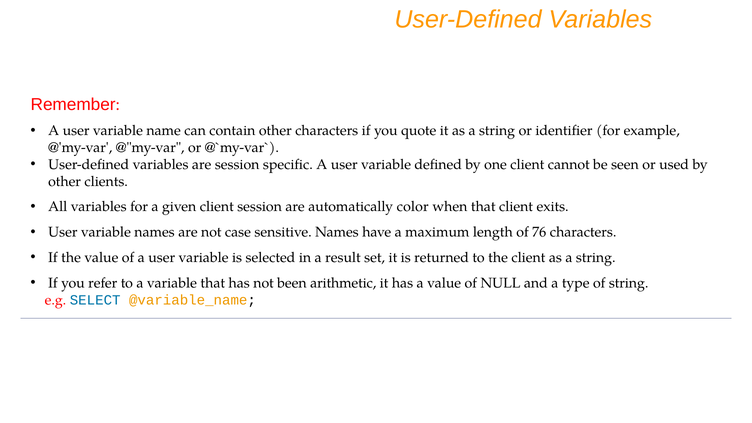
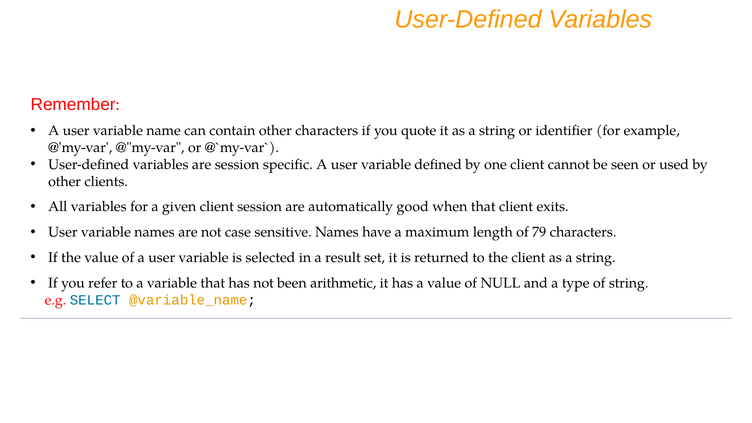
color: color -> good (413, 207)
76: 76 -> 79 (539, 232)
